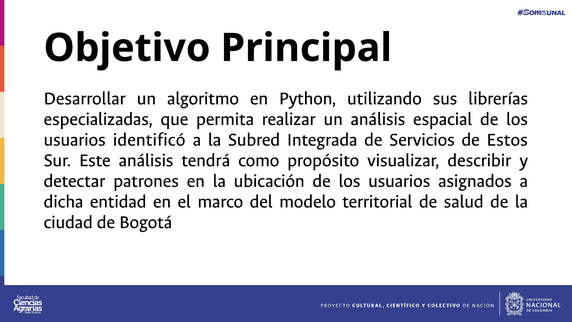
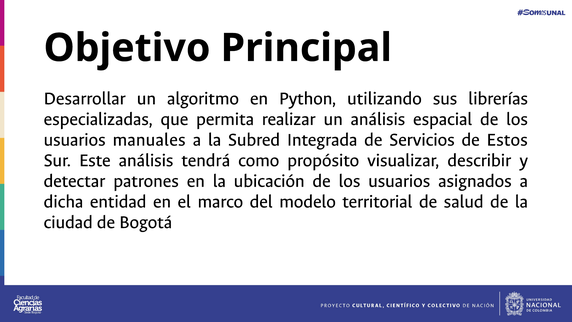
identificó: identificó -> manuales (149, 139)
